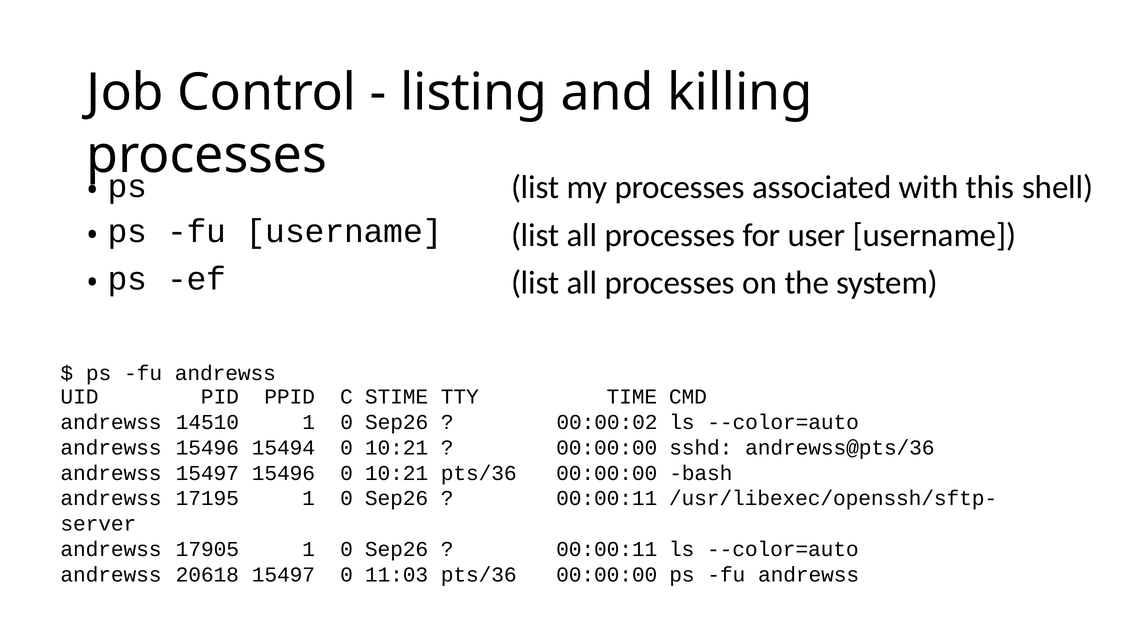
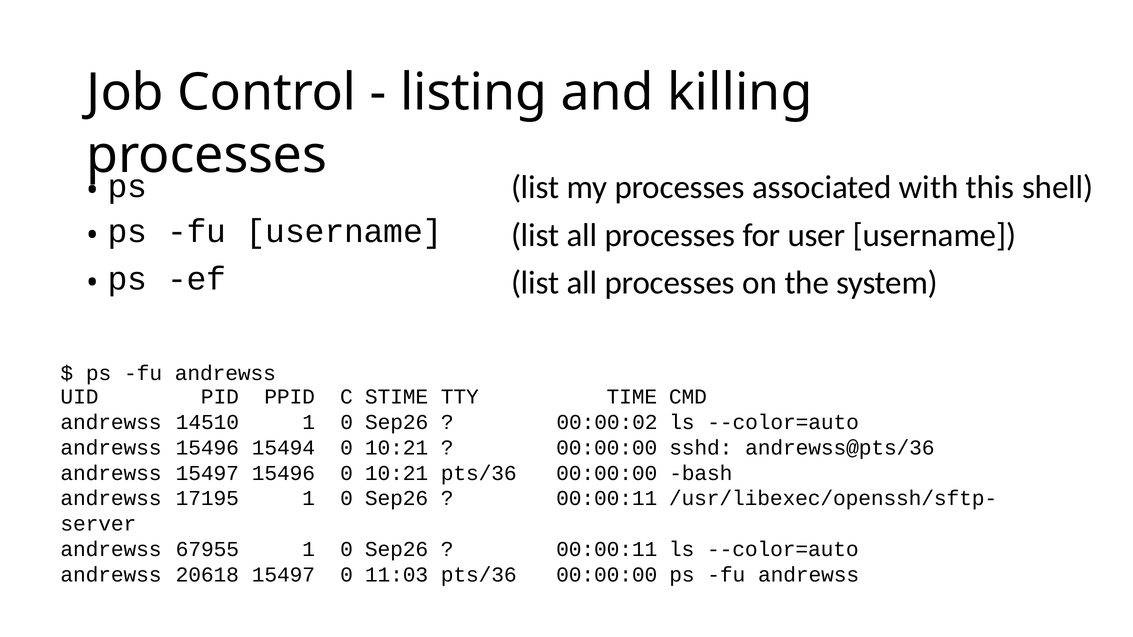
17905: 17905 -> 67955 (207, 550)
